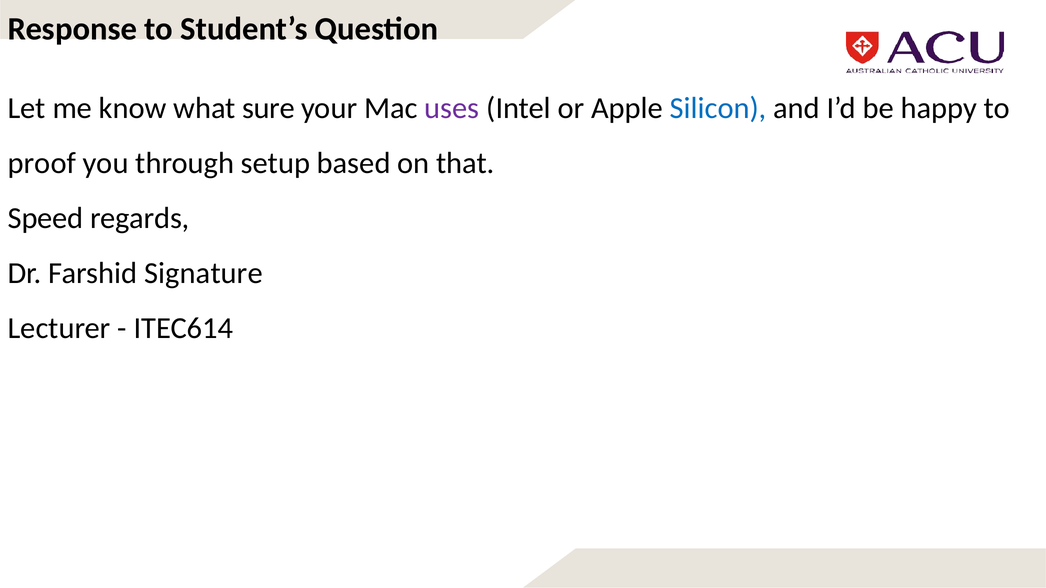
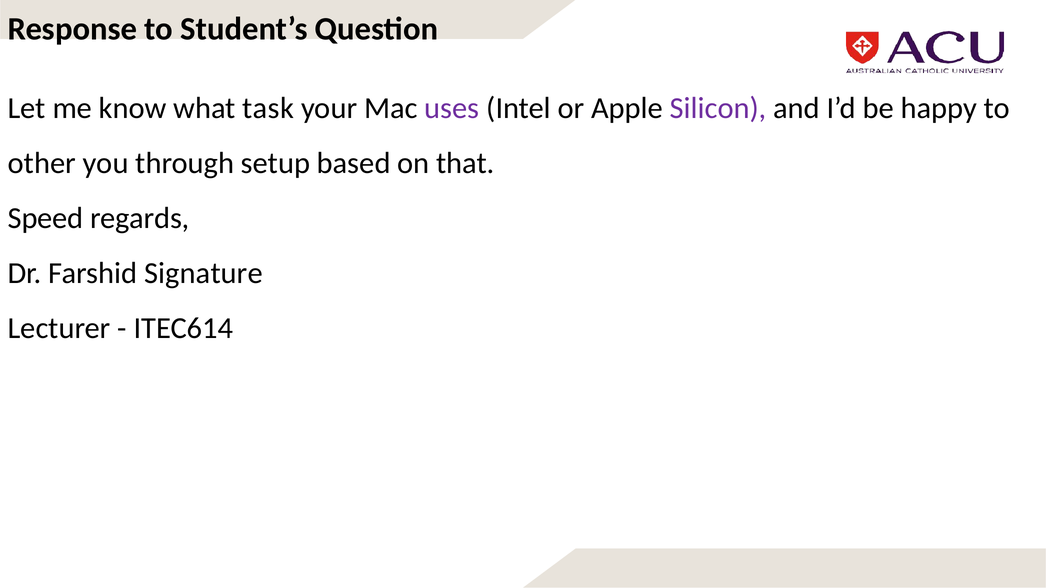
sure: sure -> task (268, 108)
Silicon colour: blue -> purple (718, 108)
proof: proof -> other (42, 163)
